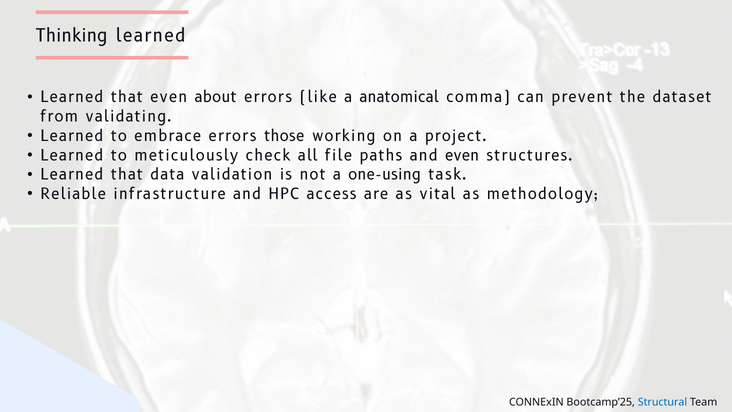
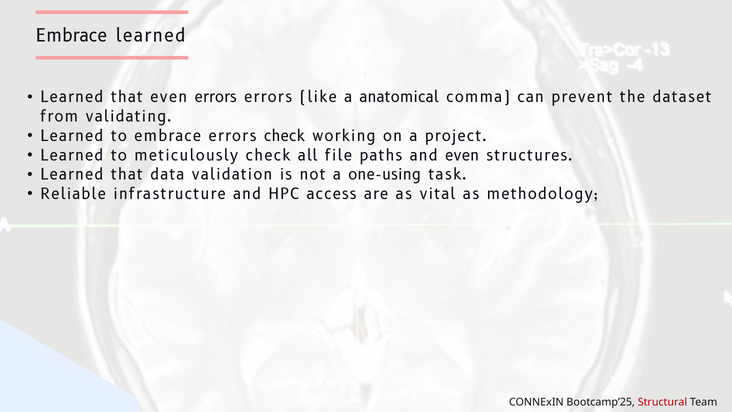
Thinking: Thinking -> Embrace (71, 36)
even about: about -> errors (216, 97)
errors those: those -> check (284, 136)
Structural colour: blue -> red (662, 402)
